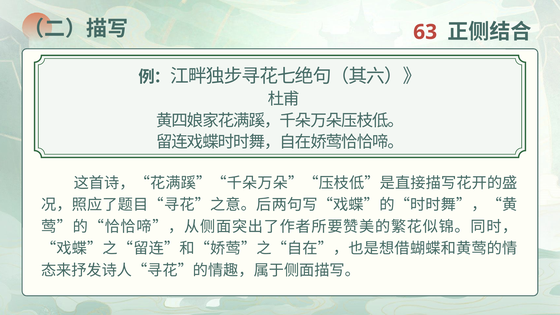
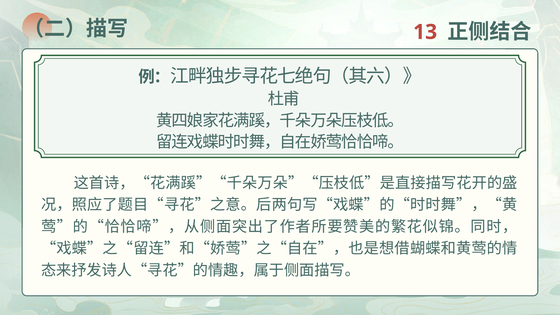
63: 63 -> 13 (425, 32)
